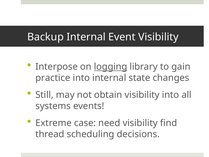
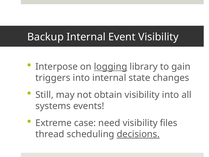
practice: practice -> triggers (53, 78)
find: find -> files (169, 123)
decisions underline: none -> present (138, 134)
